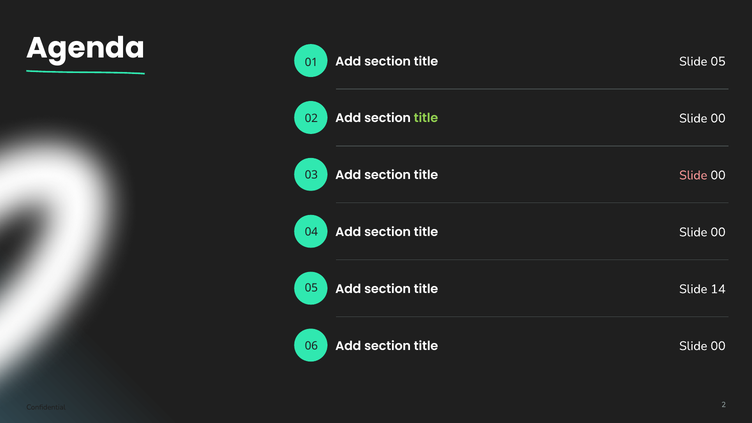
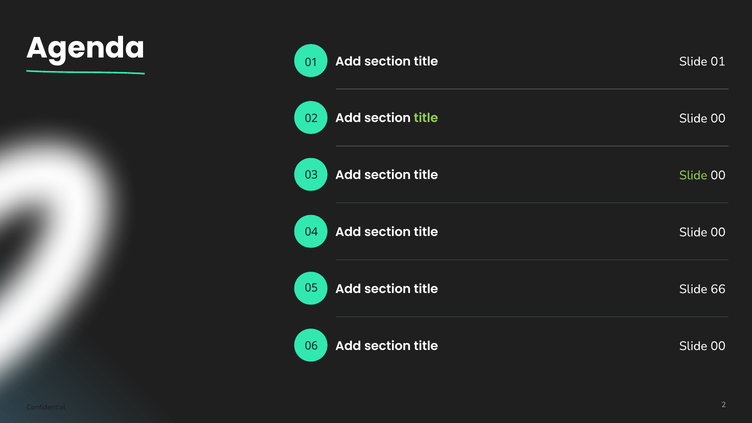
Slide 05: 05 -> 01 (718, 61)
Slide colour: pink -> light green (693, 175)
14: 14 -> 66 (718, 289)
